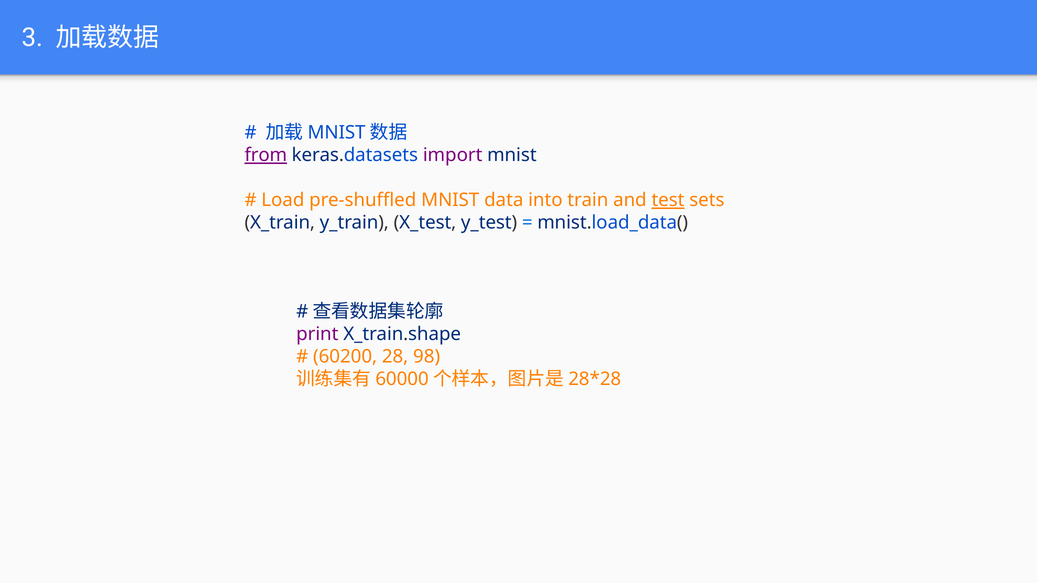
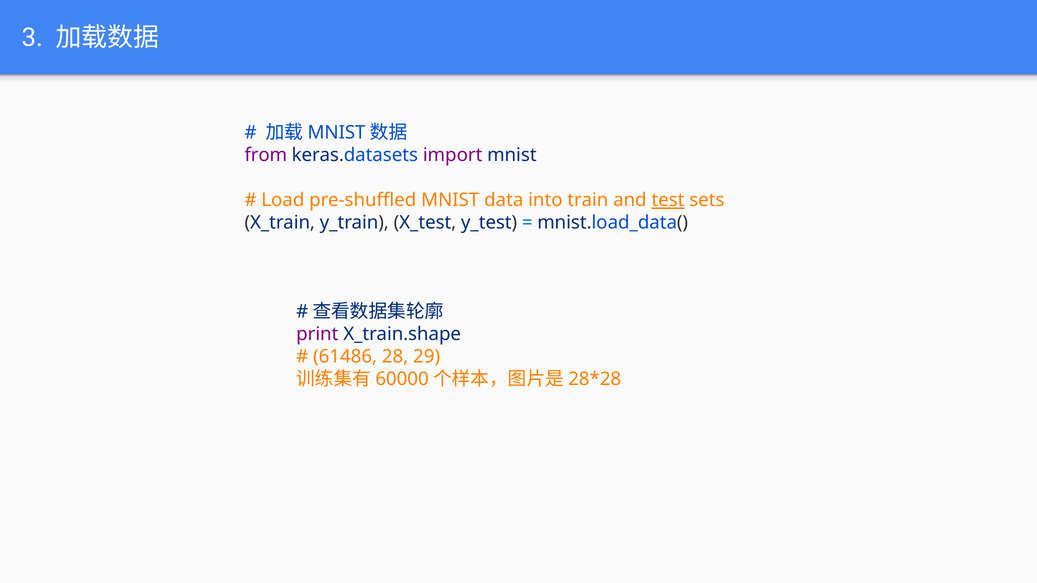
from underline: present -> none (266, 155)
60200: 60200 -> 61486 (345, 357)
98: 98 -> 29 (427, 357)
